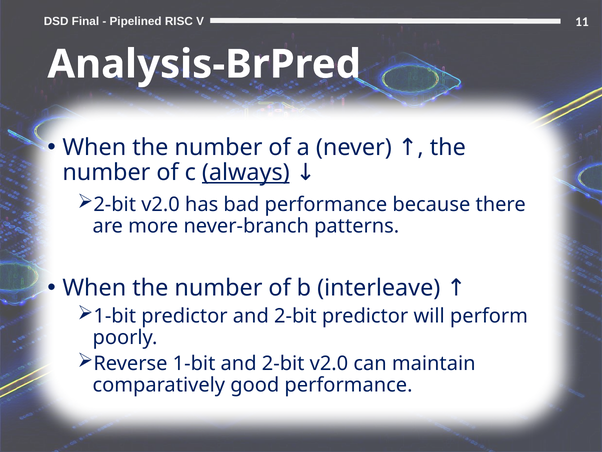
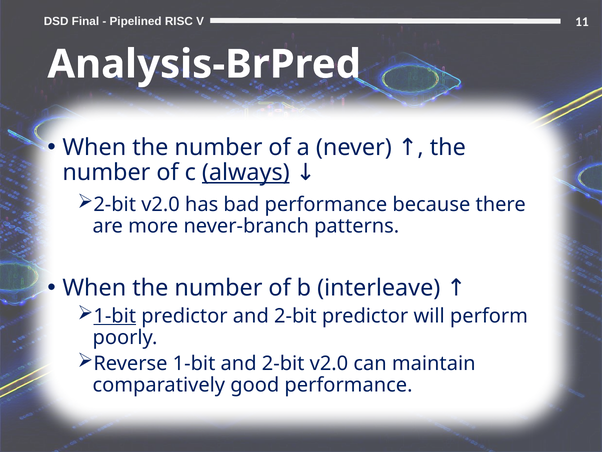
1-bit underline: none -> present (115, 316)
